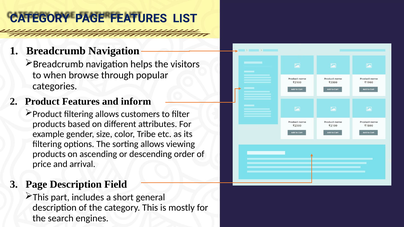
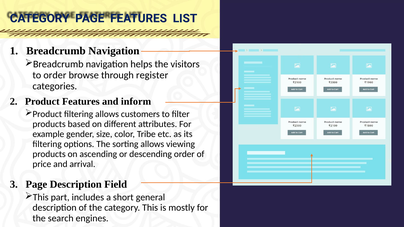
to when: when -> order (55, 75)
popular: popular -> register (152, 75)
